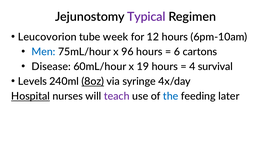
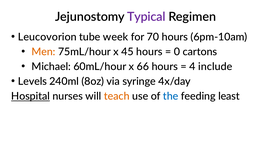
12: 12 -> 70 (153, 37)
Men colour: blue -> orange (44, 52)
96: 96 -> 45 (127, 52)
6: 6 -> 0 (177, 52)
Disease: Disease -> Michael (51, 67)
19: 19 -> 66 (143, 67)
survival: survival -> include (215, 67)
8oz underline: present -> none (93, 81)
teach colour: purple -> orange (117, 96)
later: later -> least (229, 96)
